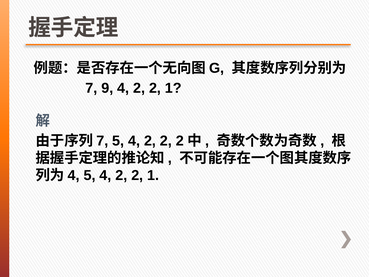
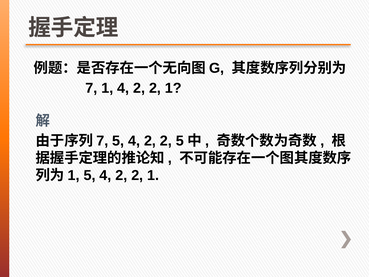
7 9: 9 -> 1 (107, 88)
2 2 2: 2 -> 5 (180, 141)
4: 4 -> 1 (74, 175)
